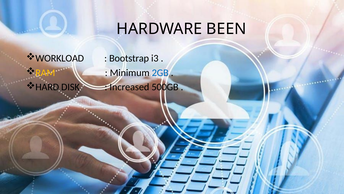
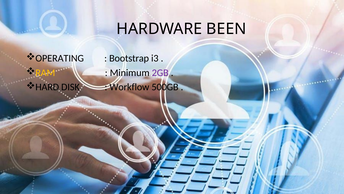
WORKLOAD: WORKLOAD -> OPERATING (60, 58)
2GB colour: blue -> purple (160, 73)
Increased: Increased -> Workflow (129, 87)
